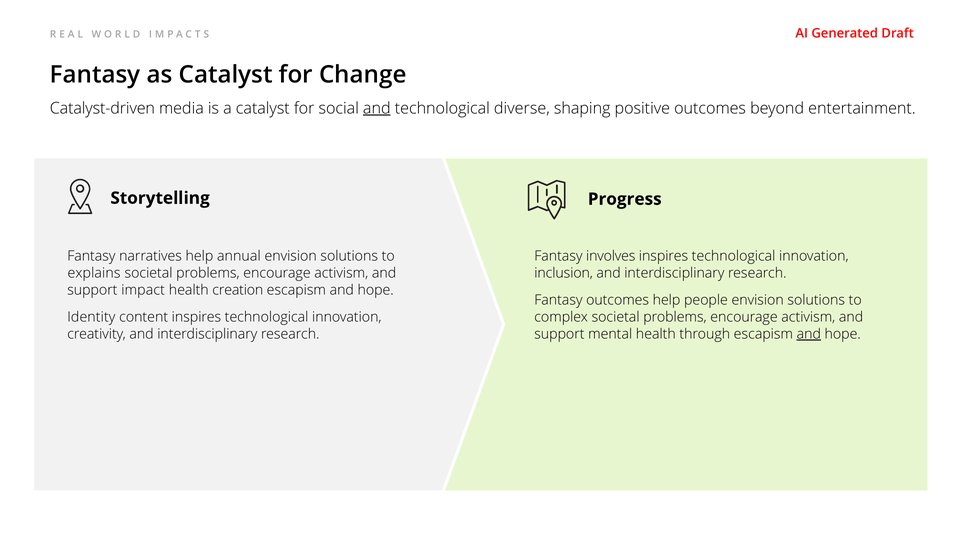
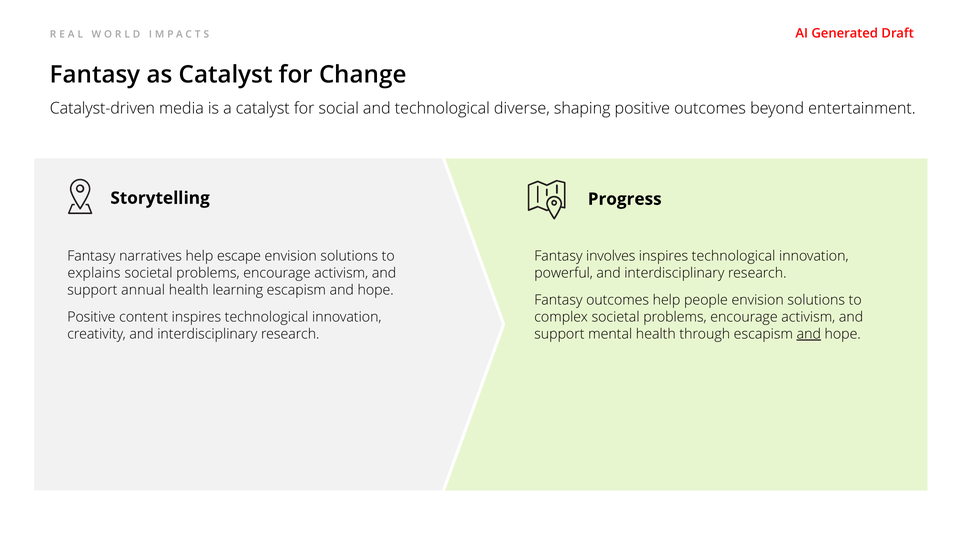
and underline: present -> none (377, 108)
annual: annual -> escape (239, 256)
inclusion: inclusion -> powerful (564, 273)
impact: impact -> annual (143, 290)
creation: creation -> learning (238, 290)
Identity: Identity -> Positive (91, 317)
